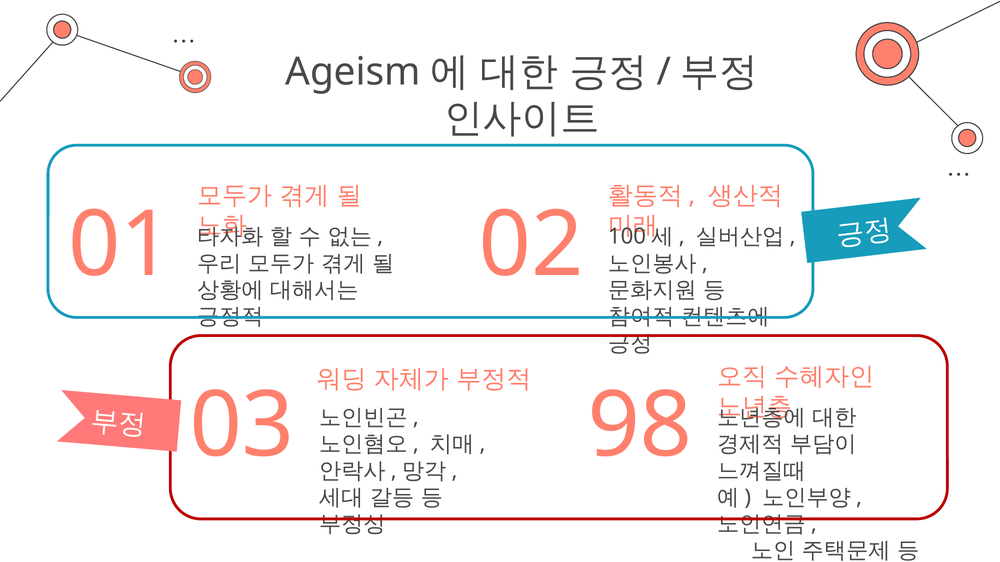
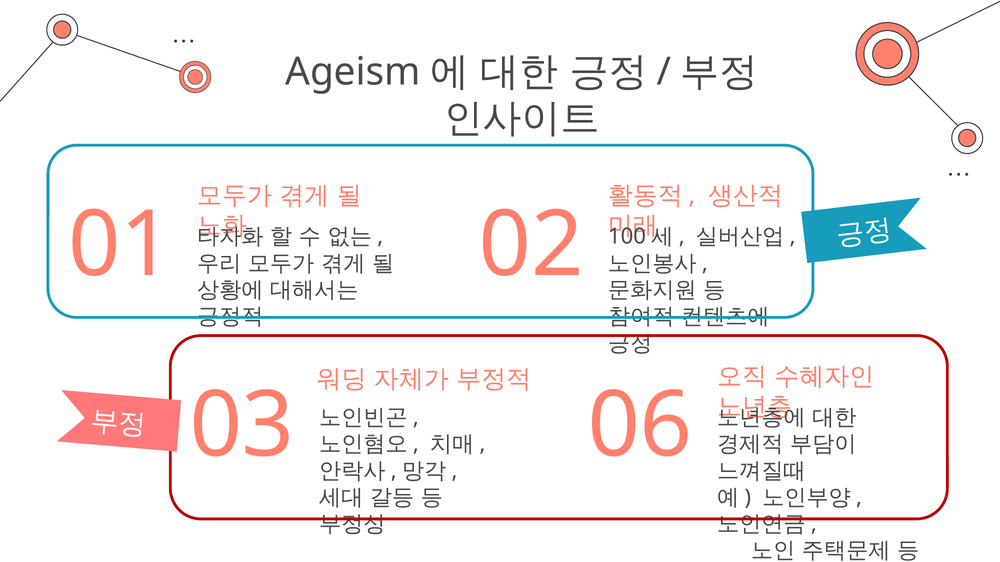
98: 98 -> 06 (640, 426)
